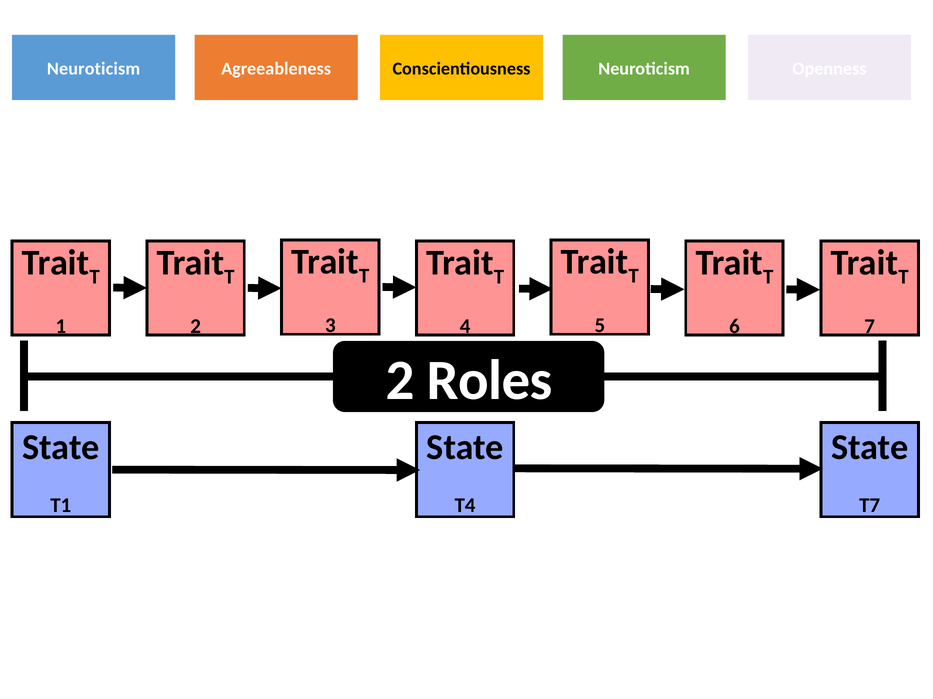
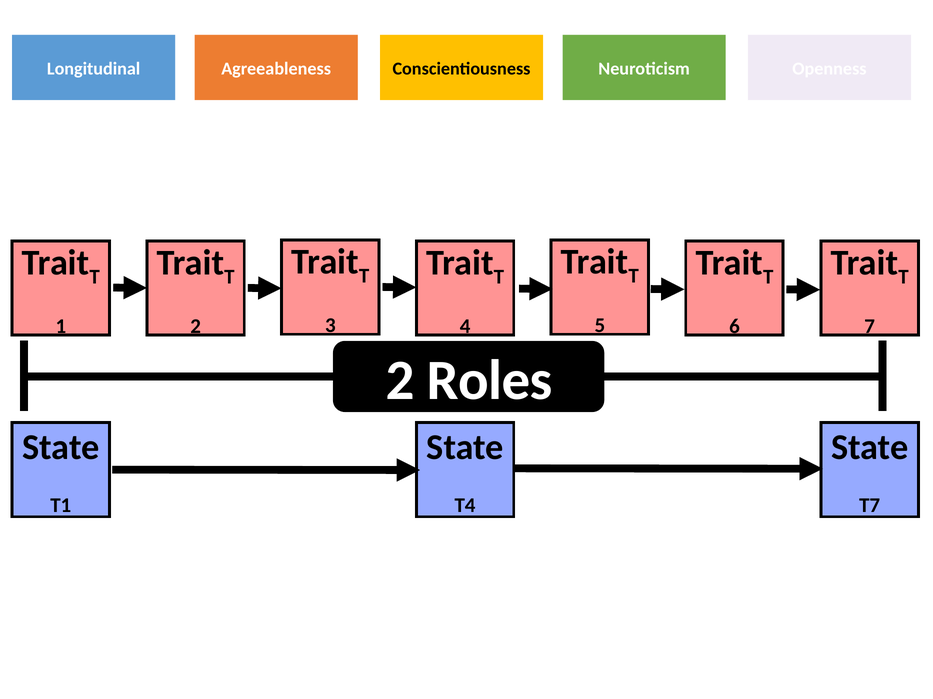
Neuroticism: Neuroticism -> Longitudinal (94, 69)
